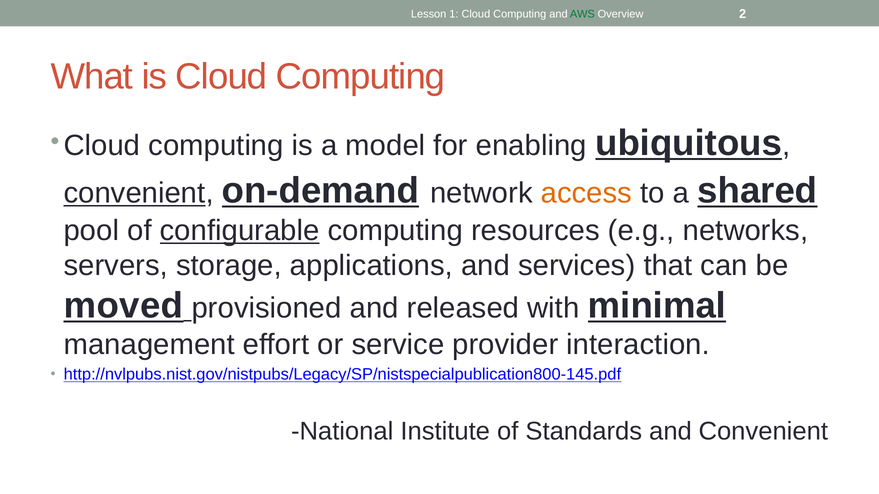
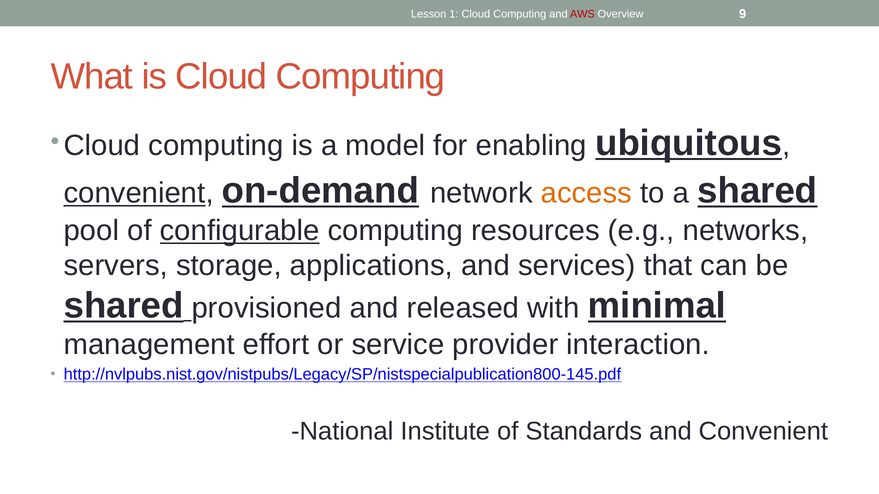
AWS colour: green -> red (582, 14)
2: 2 -> 9 (743, 14)
moved: moved -> shared (124, 306)
